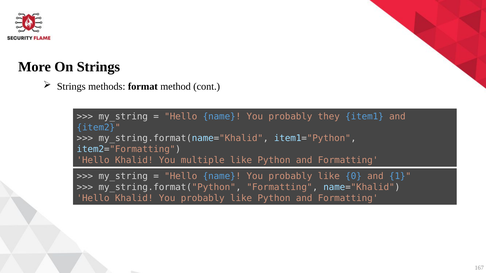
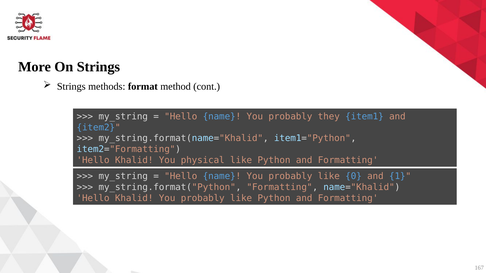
multiple: multiple -> physical (203, 160)
